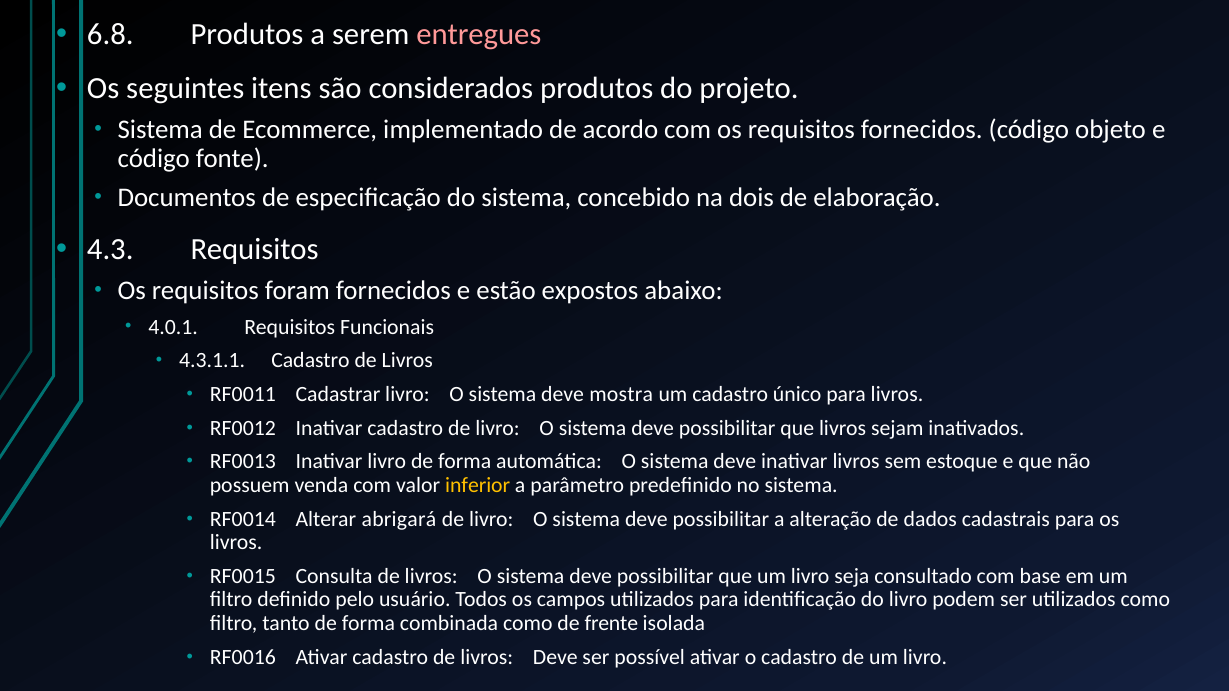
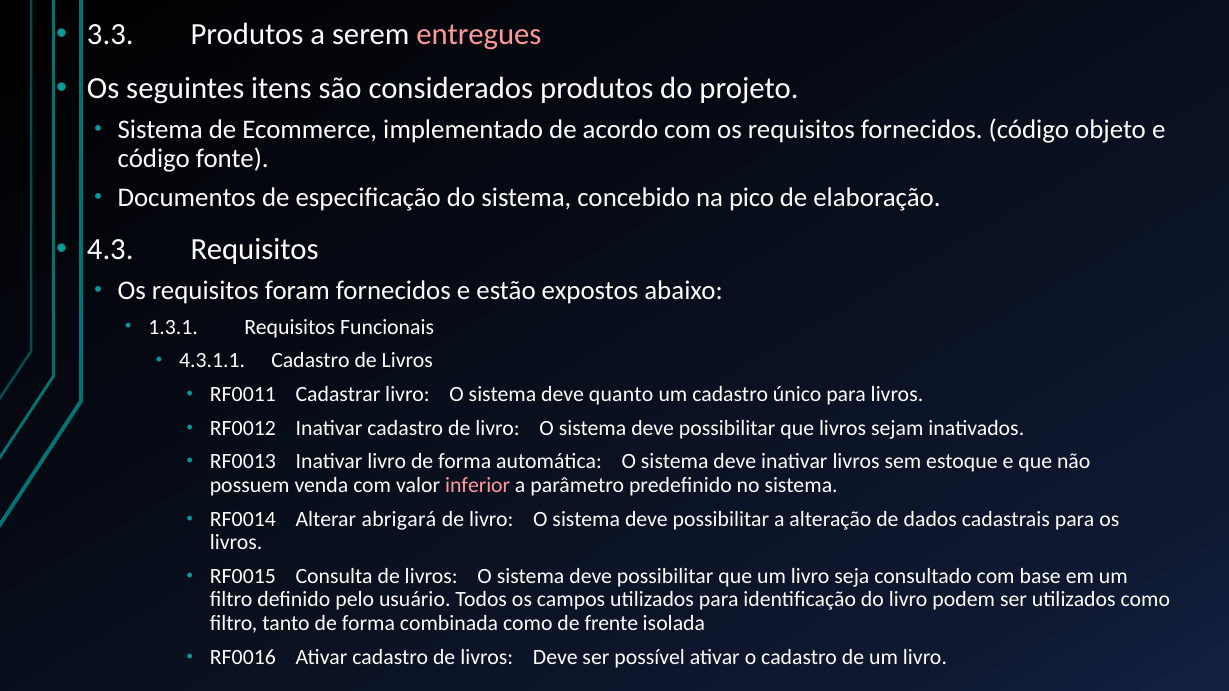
6.8: 6.8 -> 3.3 (110, 34)
dois: dois -> pico (752, 198)
4.0.1: 4.0.1 -> 1.3.1 (173, 327)
mostra: mostra -> quanto (621, 395)
inferior colour: yellow -> pink (478, 486)
